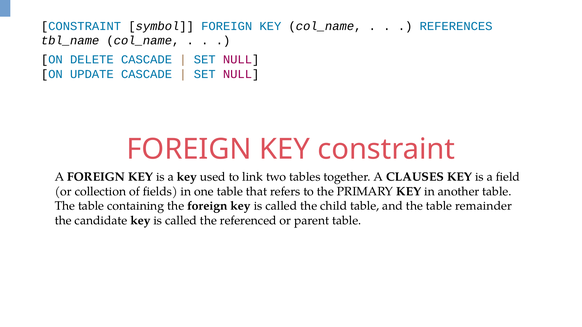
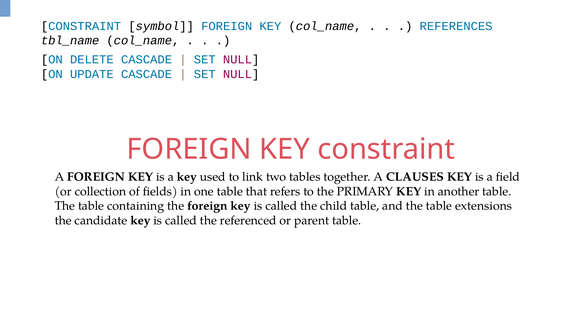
remainder: remainder -> extensions (484, 206)
